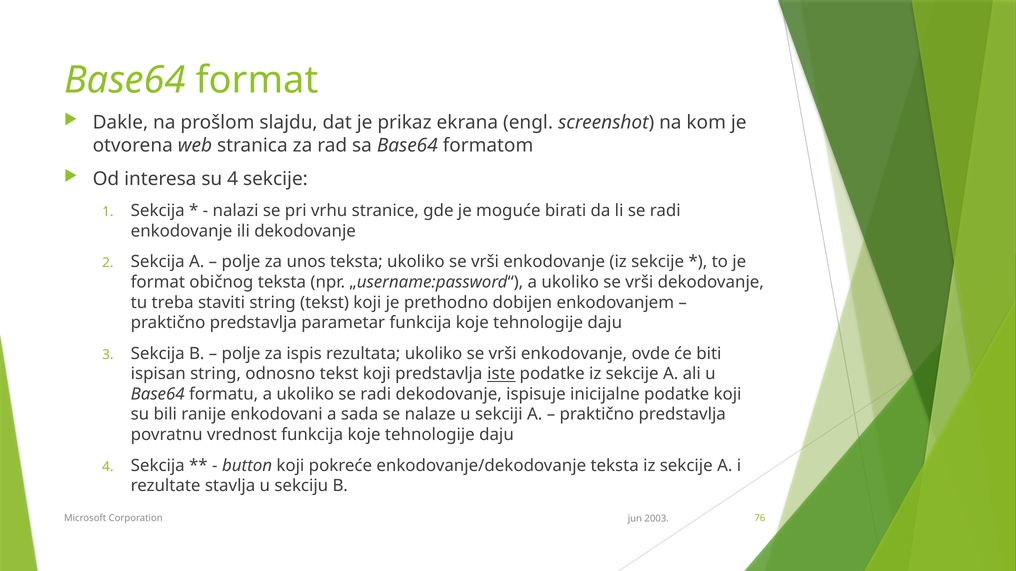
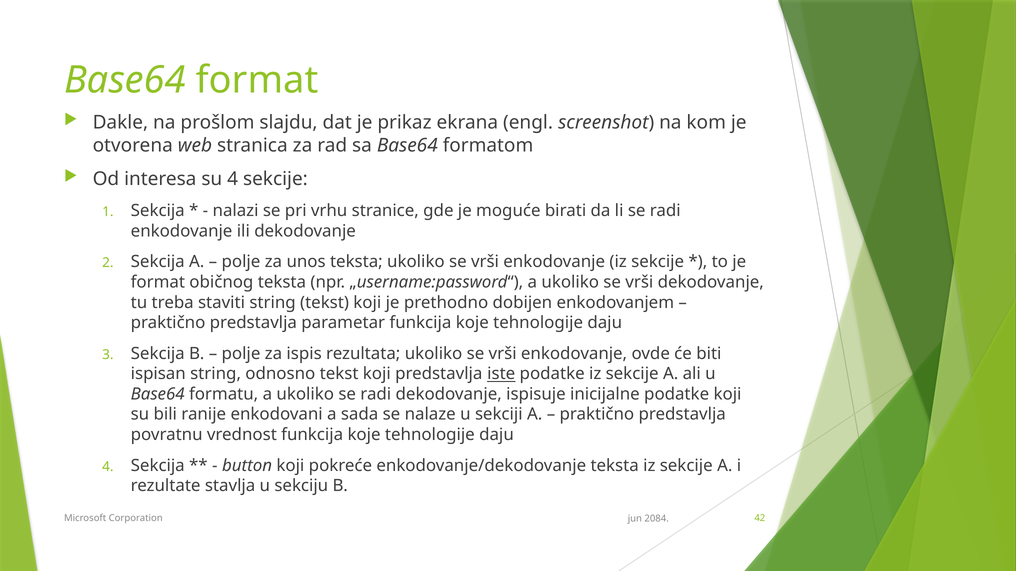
76: 76 -> 42 (760, 519)
2003: 2003 -> 2084 (657, 519)
